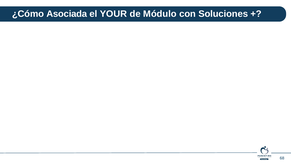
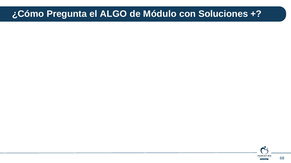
Asociada: Asociada -> Pregunta (67, 14)
YOUR: YOUR -> ALGO (113, 14)
